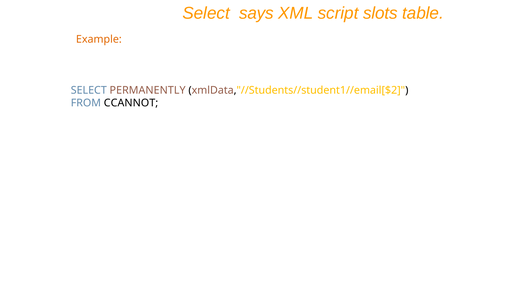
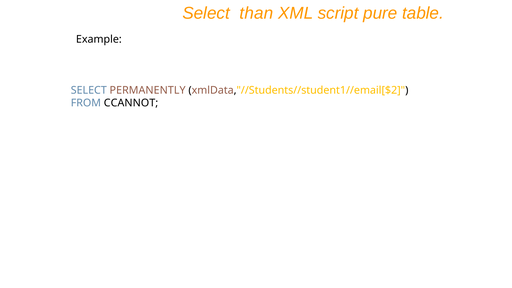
says: says -> than (256, 13)
slots: slots -> pure (380, 13)
Example colour: orange -> black (99, 39)
